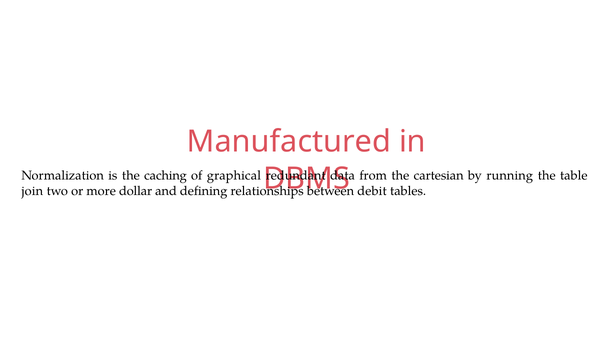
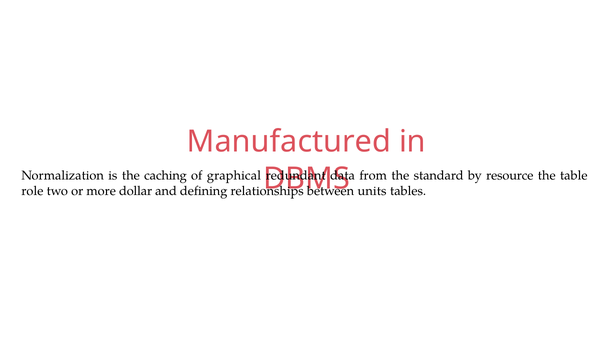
cartesian: cartesian -> standard (439, 176)
running: running -> resource (510, 176)
join: join -> role (32, 191)
debit: debit -> units (372, 191)
